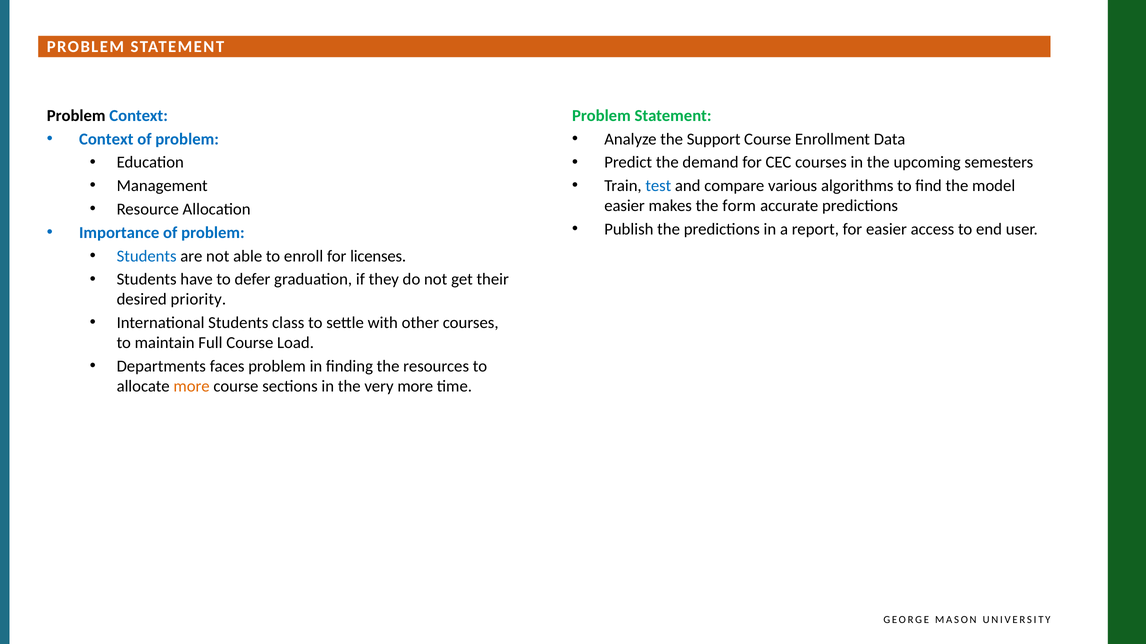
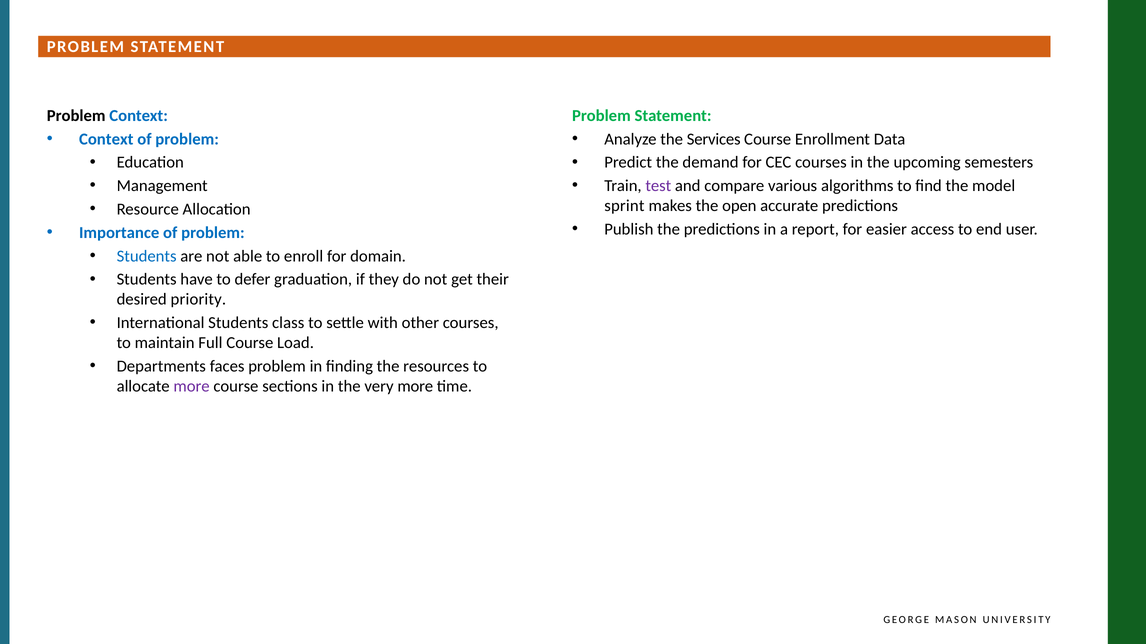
Support: Support -> Services (714, 139)
test colour: blue -> purple (658, 186)
easier: easier -> sprint (624, 206)
form: form -> open (739, 206)
licenses: licenses -> domain (378, 256)
more colour: orange -> purple (192, 387)
